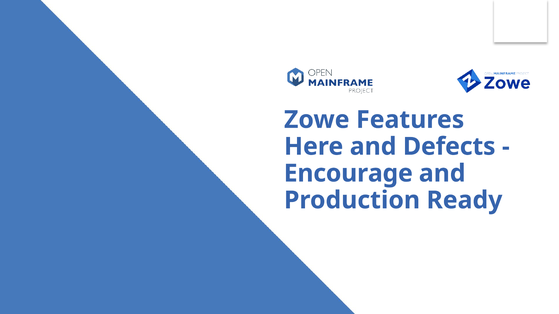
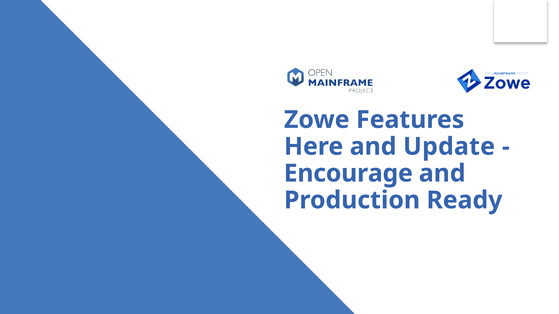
Defects: Defects -> Update (449, 147)
